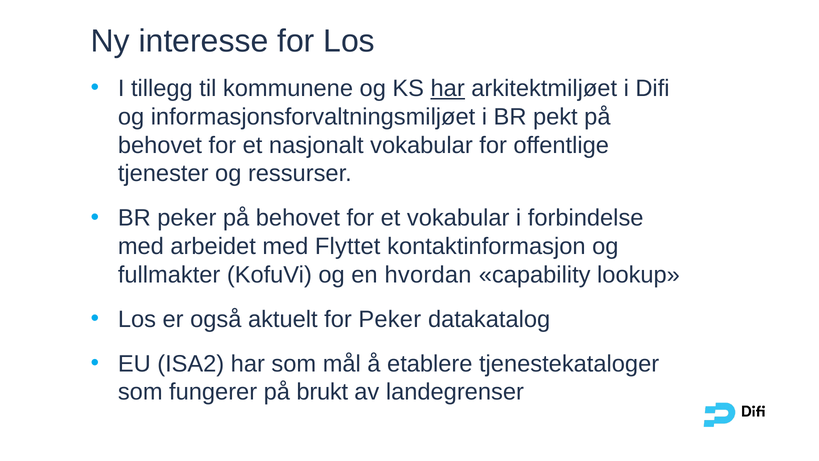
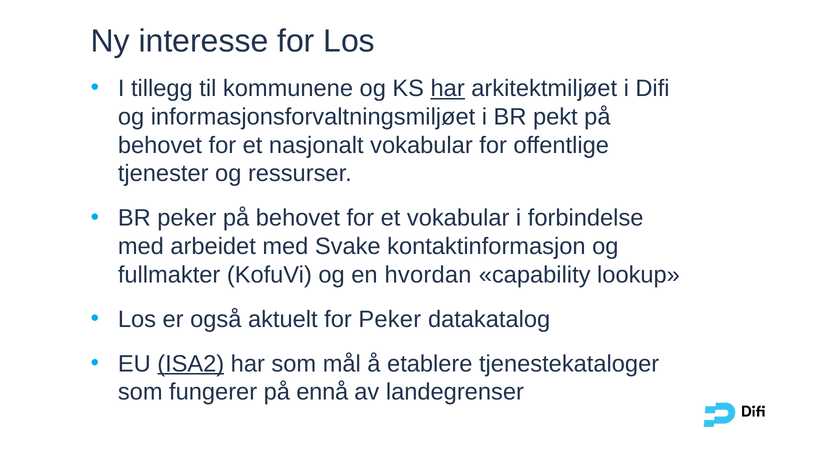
Flyttet: Flyttet -> Svake (348, 246)
ISA2 underline: none -> present (191, 363)
brukt: brukt -> ennå (322, 392)
